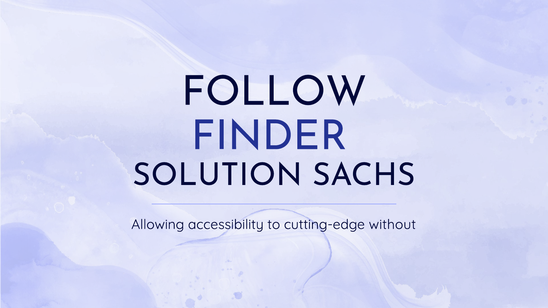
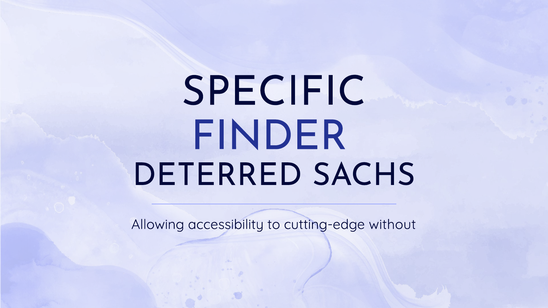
FOLLOW: FOLLOW -> SPECIFIC (274, 91)
SOLUTION: SOLUTION -> DETERRED (217, 175)
